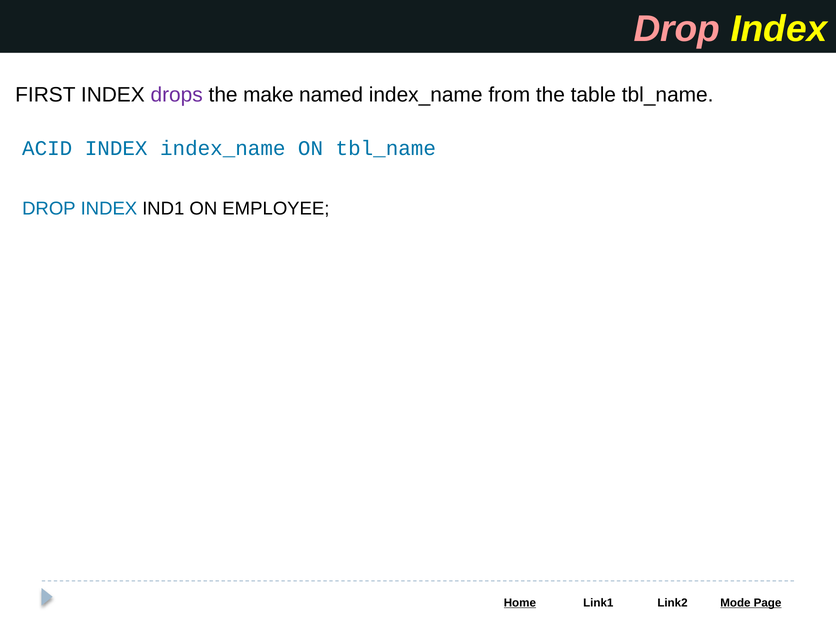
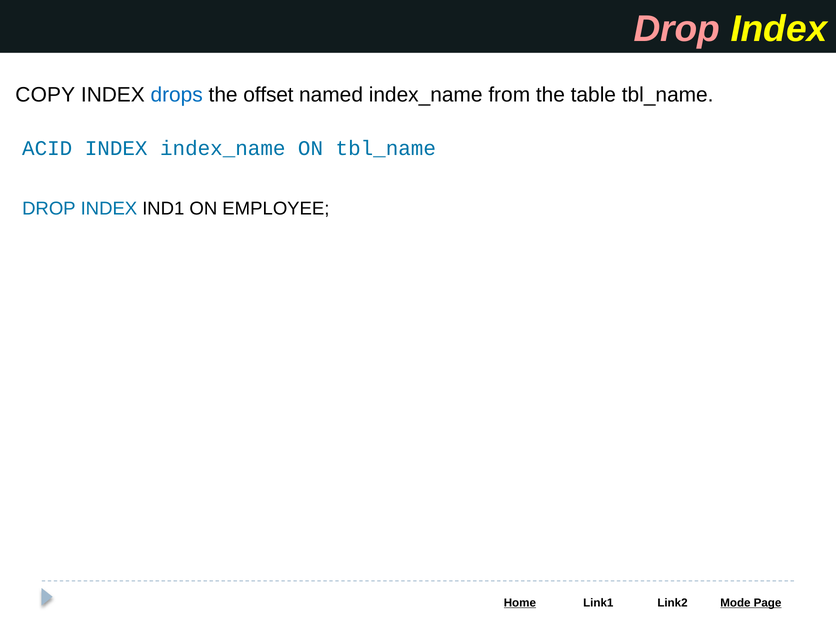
FIRST: FIRST -> COPY (45, 95)
drops colour: purple -> blue (177, 95)
make: make -> offset (268, 95)
